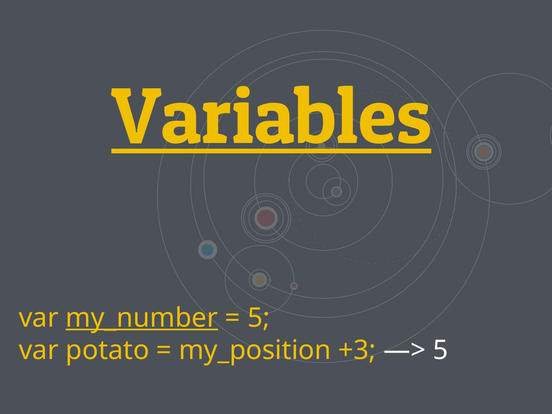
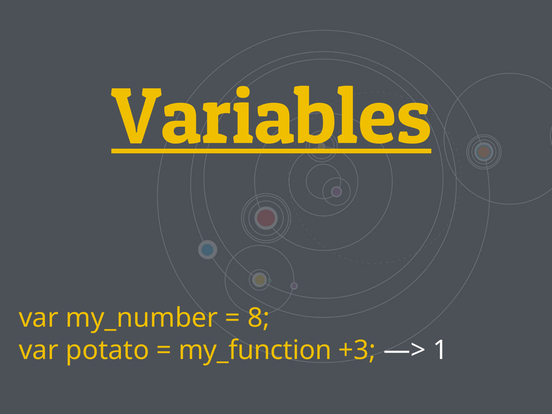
my_number underline: present -> none (142, 318)
5: 5 -> 8 (259, 318)
my_position: my_position -> my_function (255, 350)
5: 5 -> 1 (441, 350)
